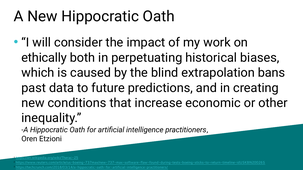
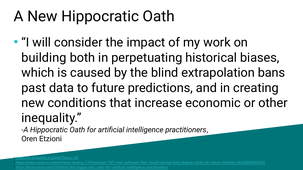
ethically: ethically -> building (44, 58)
